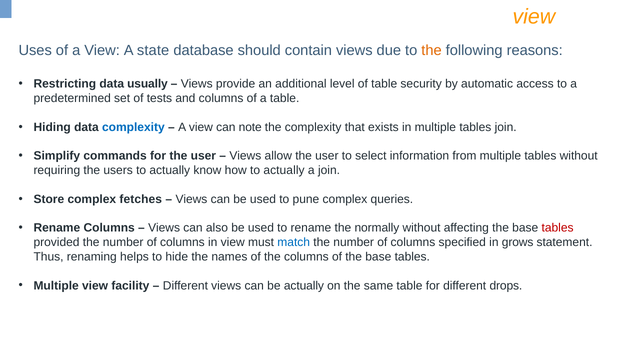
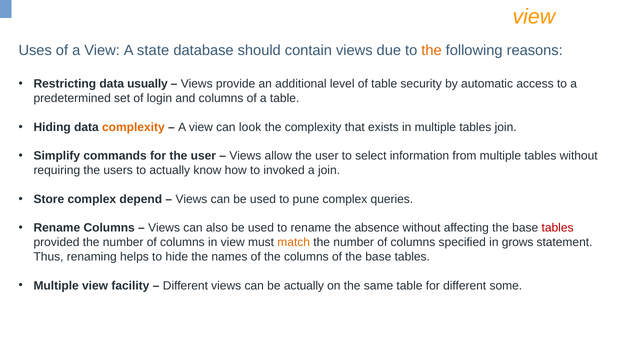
tests: tests -> login (159, 98)
complexity colour: blue -> orange (133, 127)
note: note -> look (250, 127)
how to actually: actually -> invoked (284, 170)
fetches: fetches -> depend (141, 199)
normally: normally -> absence (377, 228)
match colour: blue -> orange (294, 242)
drops: drops -> some (506, 286)
